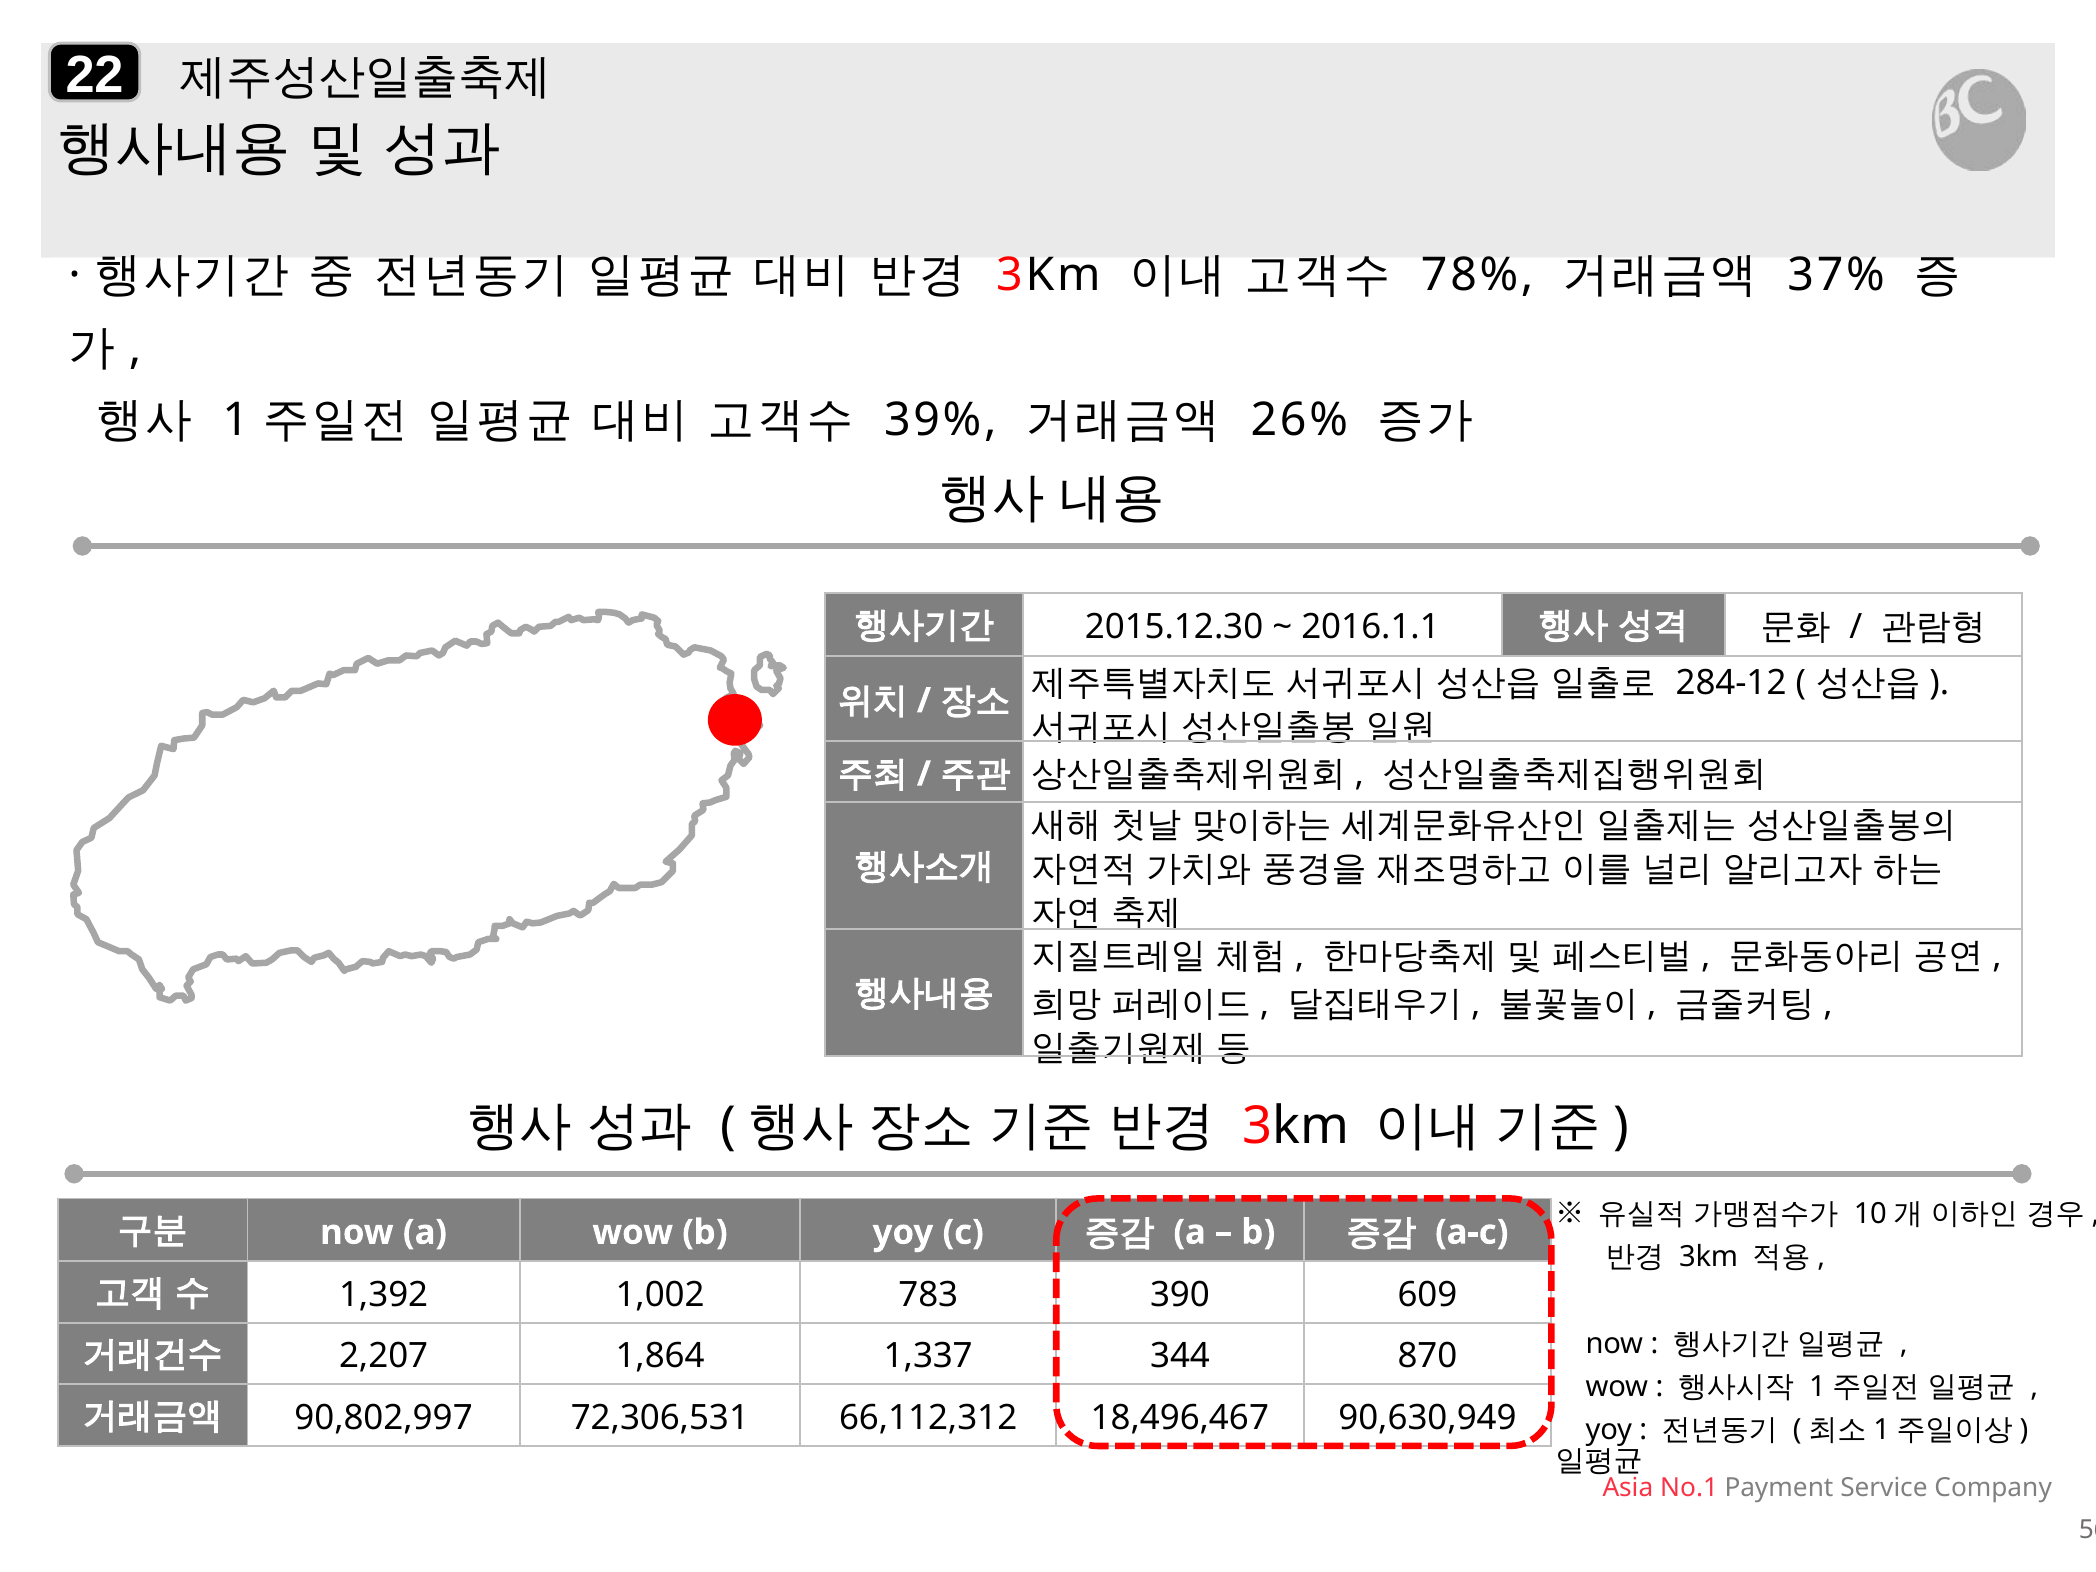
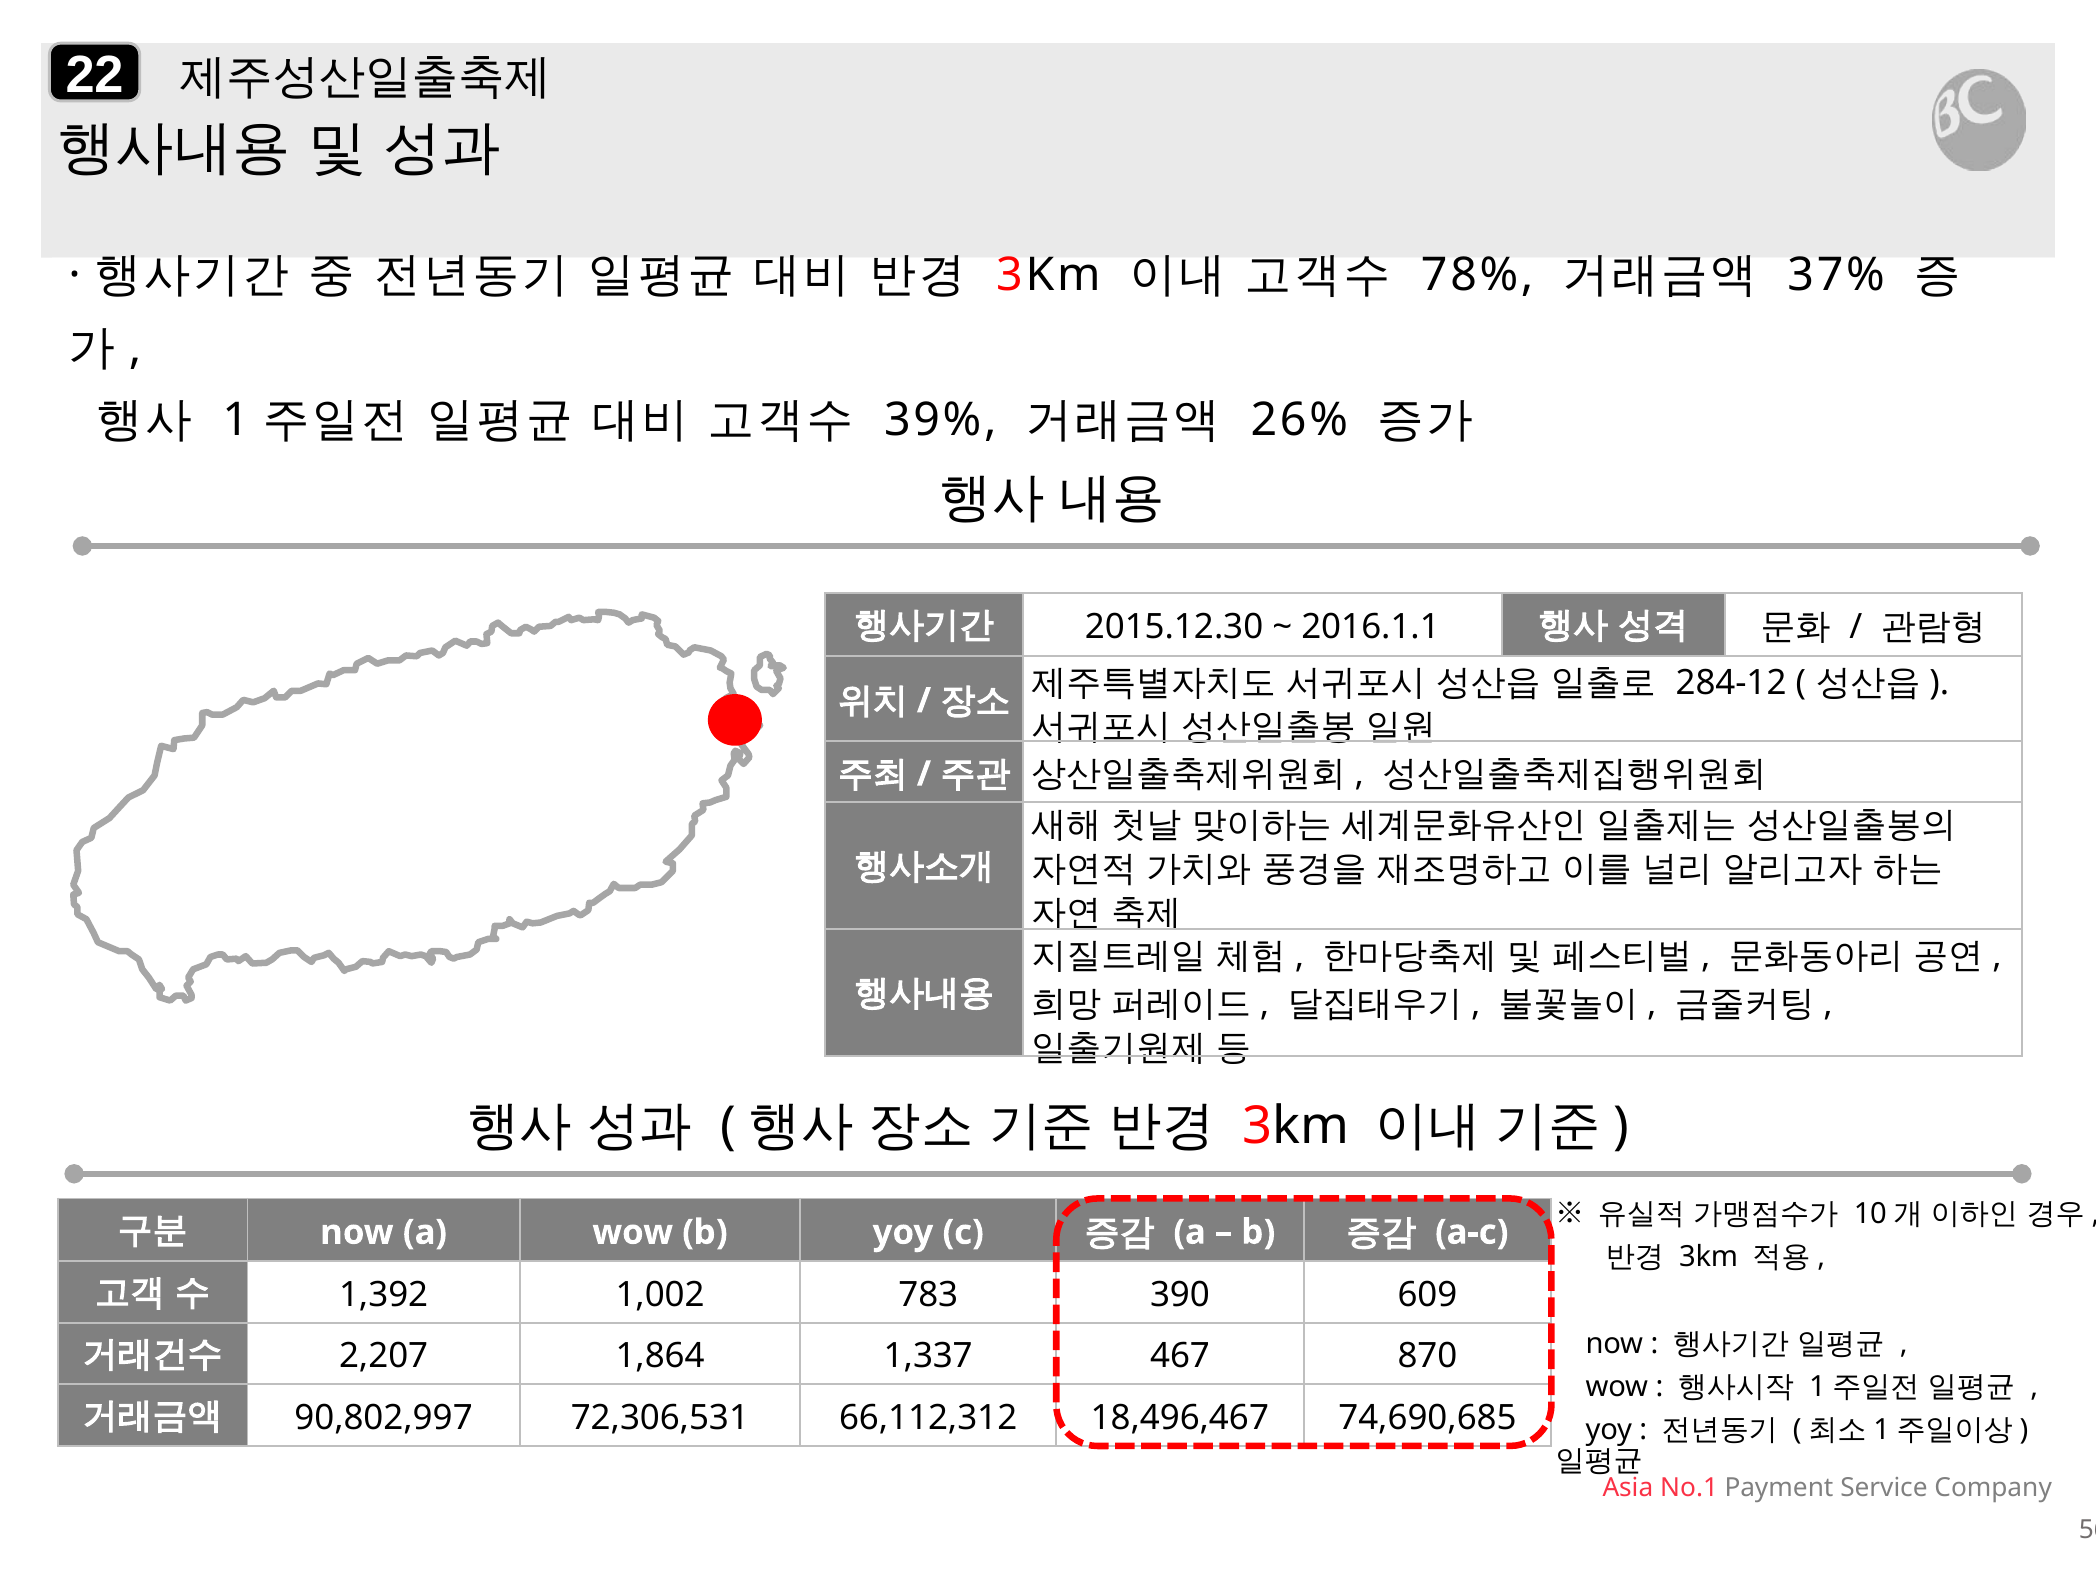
344: 344 -> 467 (1180, 1356)
90,630,949: 90,630,949 -> 74,690,685 (1427, 1418)
